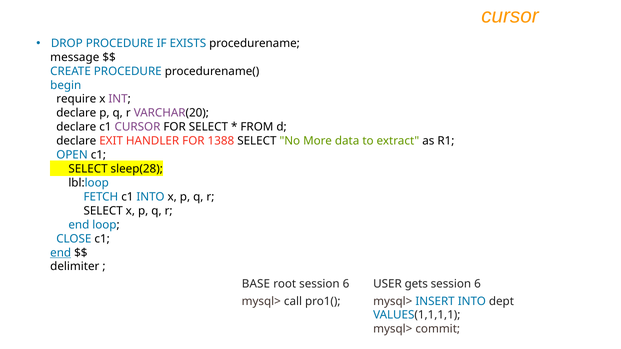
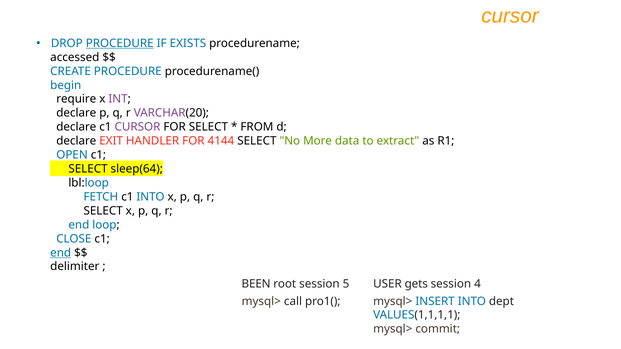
PROCEDURE underline: none -> present (120, 43)
message: message -> accessed (75, 57)
1388: 1388 -> 4144 (221, 141)
sleep(28: sleep(28 -> sleep(64 (137, 169)
BASE: BASE -> BEEN (256, 284)
root session 6: 6 -> 5 (346, 284)
6: 6 -> 4 (477, 284)
